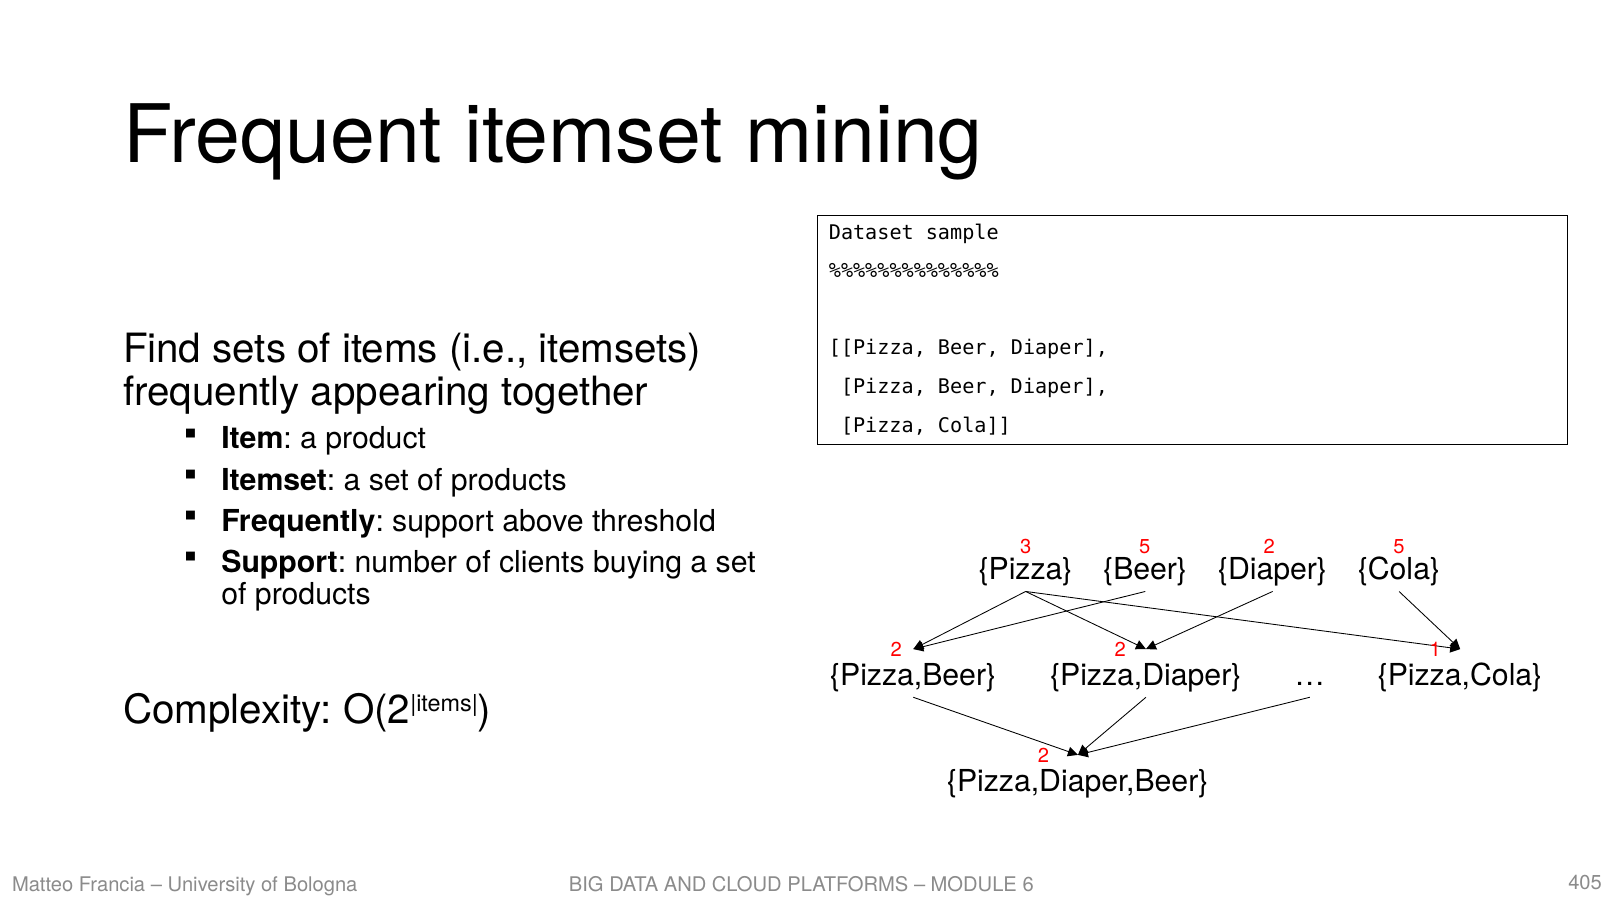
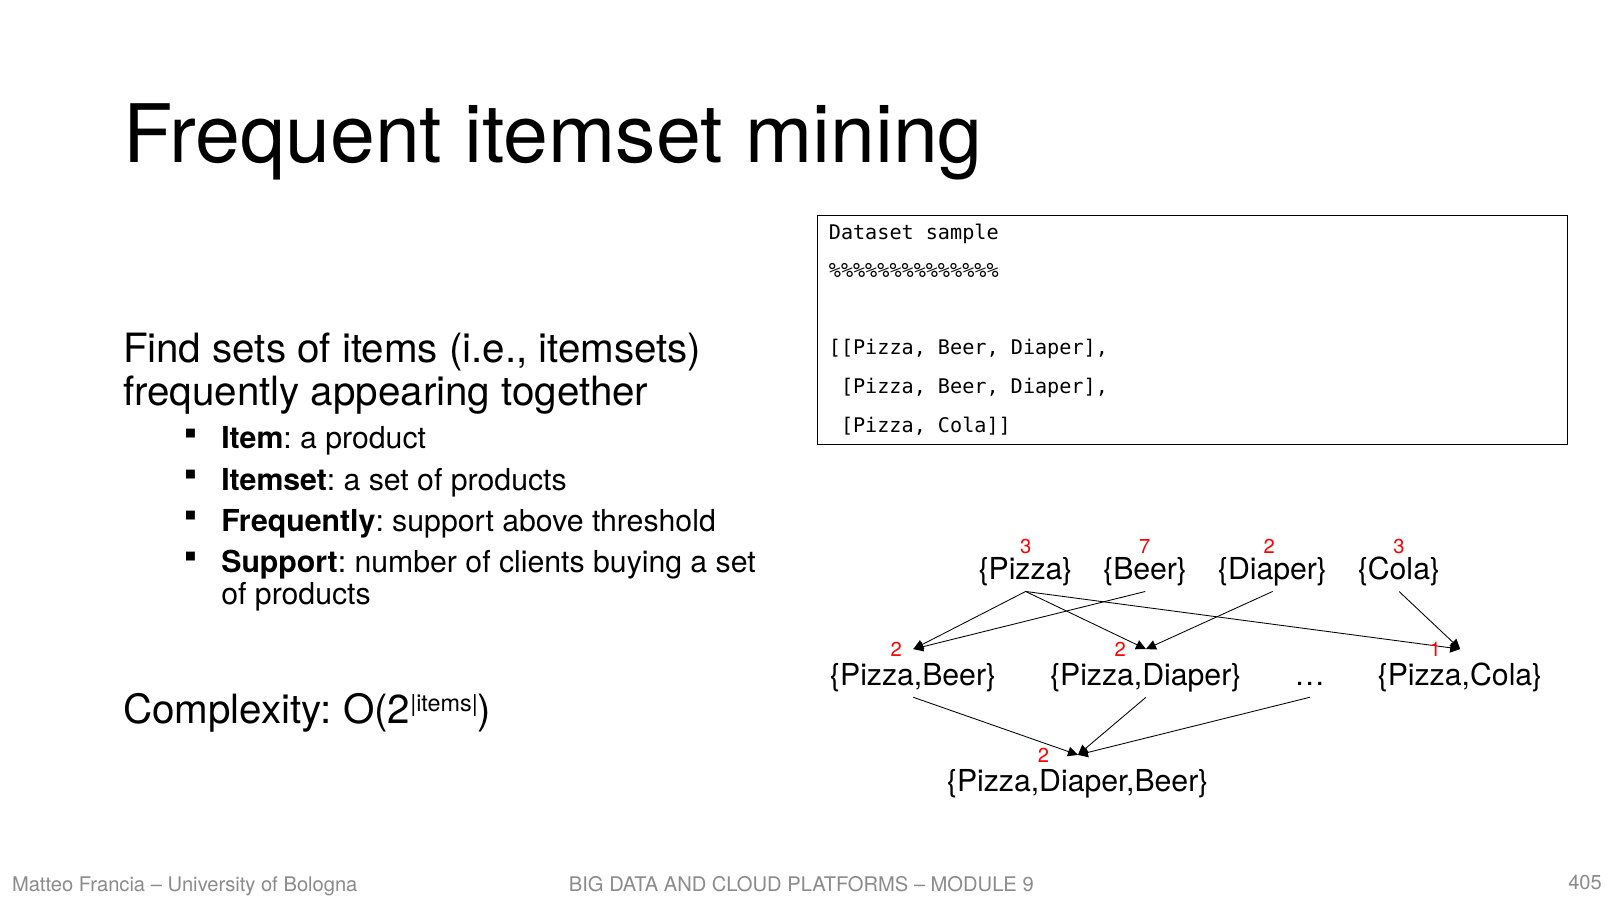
3 5: 5 -> 7 (1145, 546)
2 5: 5 -> 3 (1399, 546)
6: 6 -> 9 (1028, 885)
